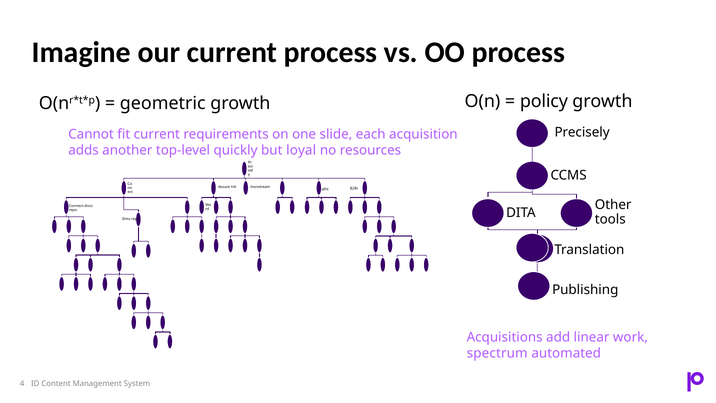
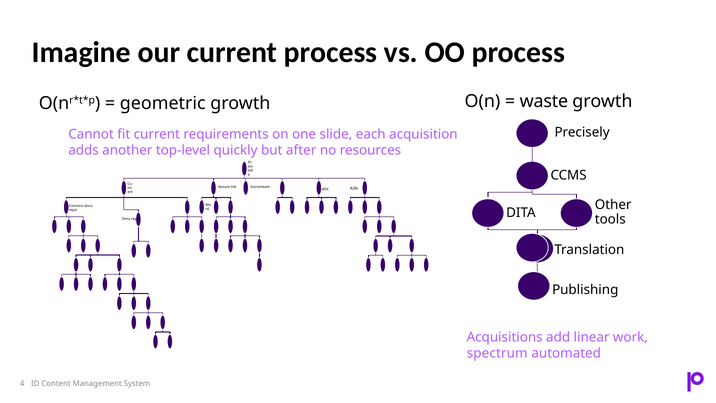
policy: policy -> waste (544, 101)
loyal: loyal -> after (301, 150)
